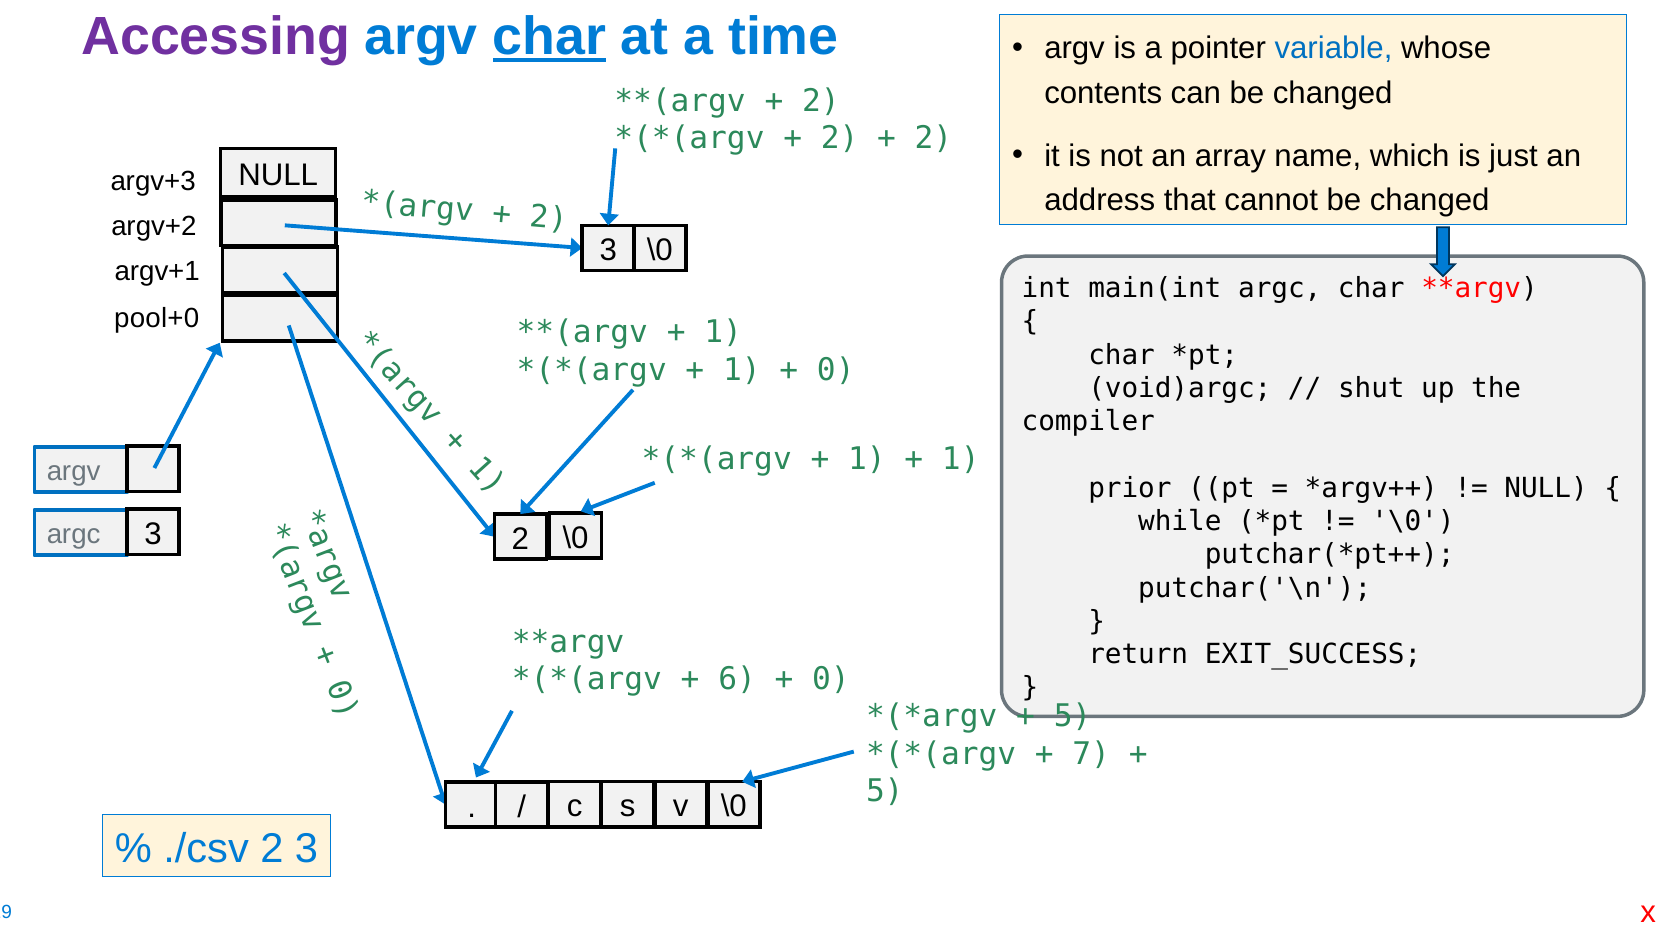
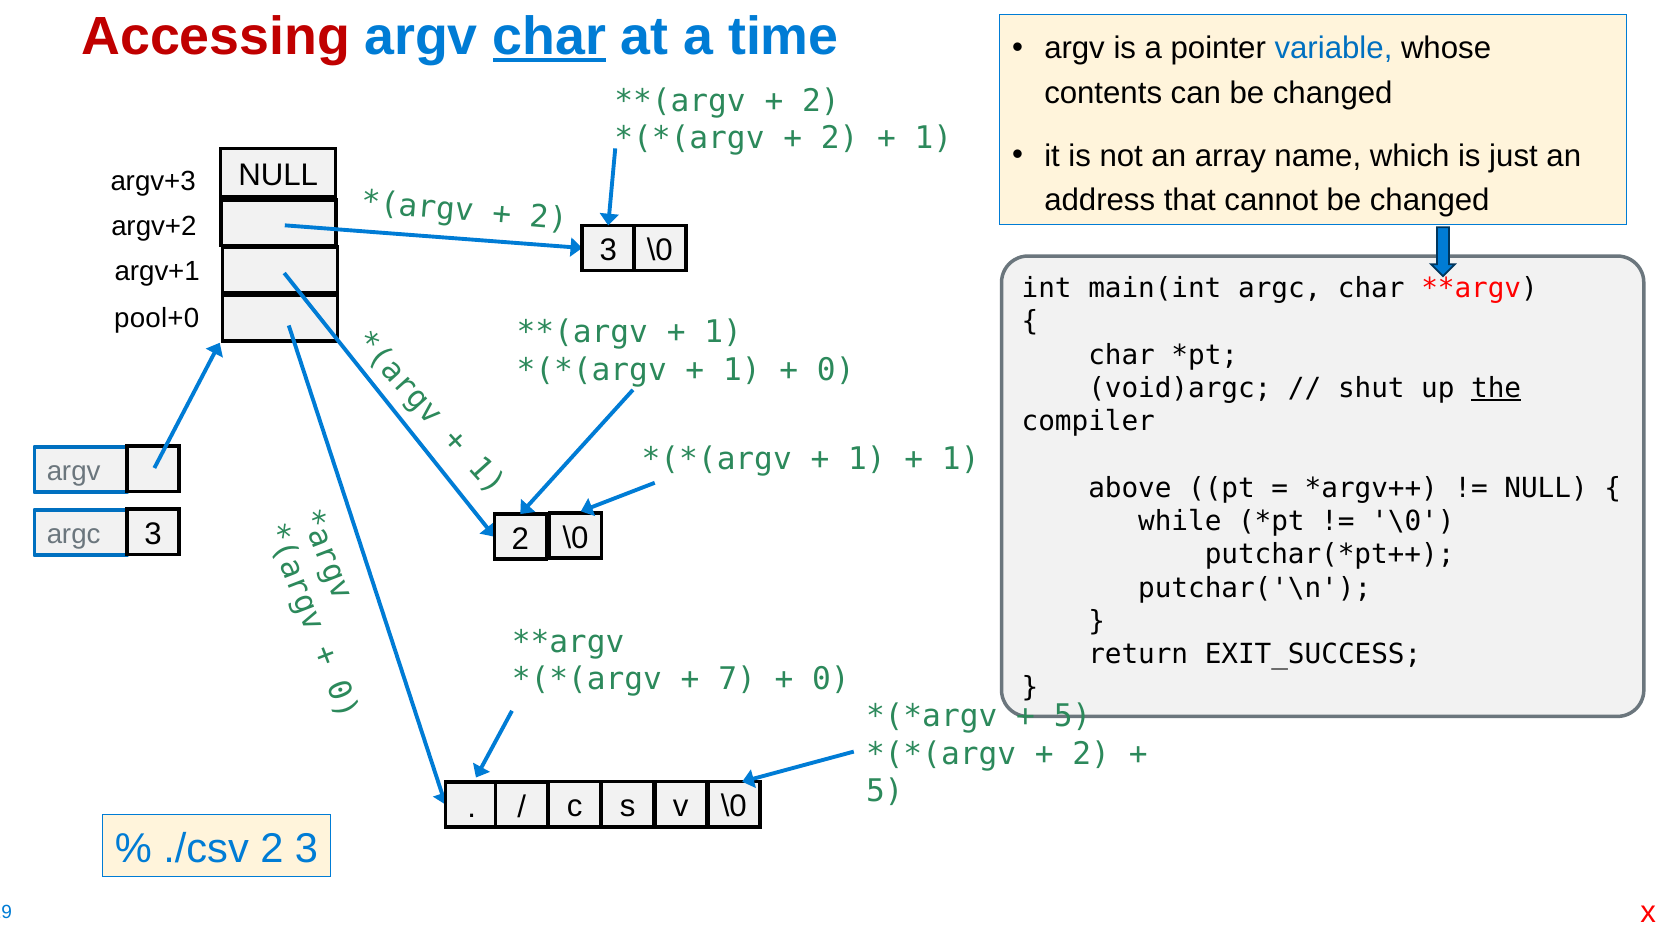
Accessing colour: purple -> red (216, 37)
2: 2 -> 1 (933, 138)
the underline: none -> present (1496, 388)
prior: prior -> above (1130, 488)
6: 6 -> 7 (737, 679)
7: 7 -> 2 (1091, 754)
